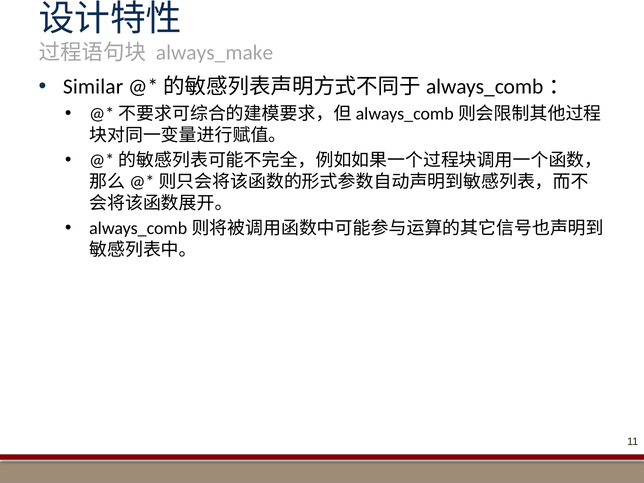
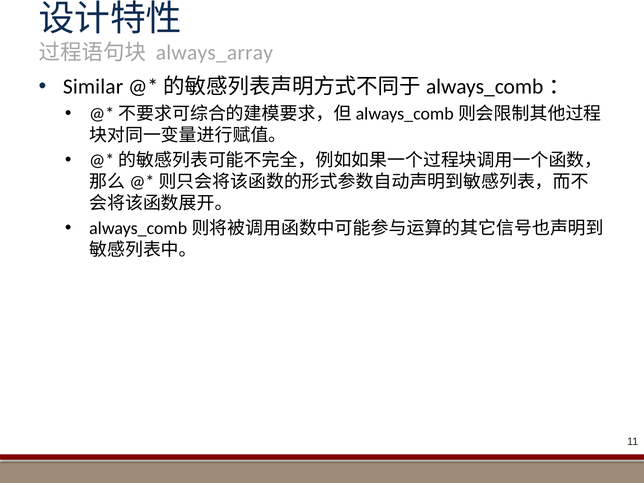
always_make: always_make -> always_array (214, 52)
